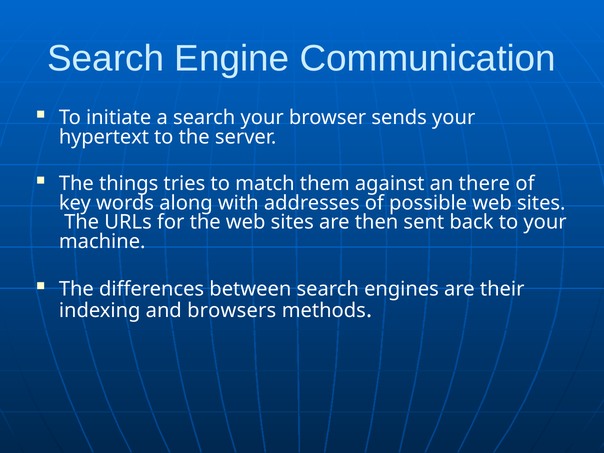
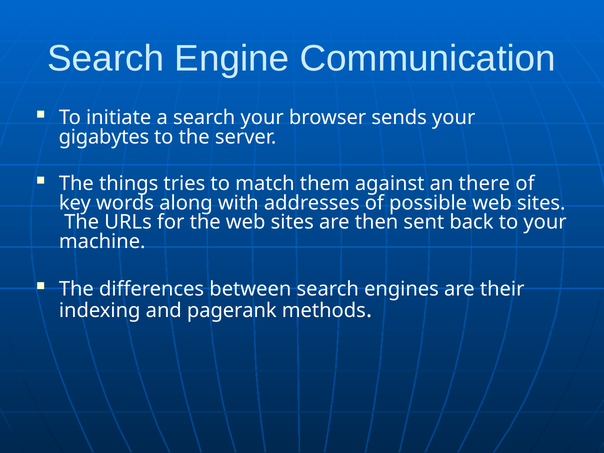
hypertext: hypertext -> gigabytes (104, 137)
browsers: browsers -> pagerank (232, 311)
